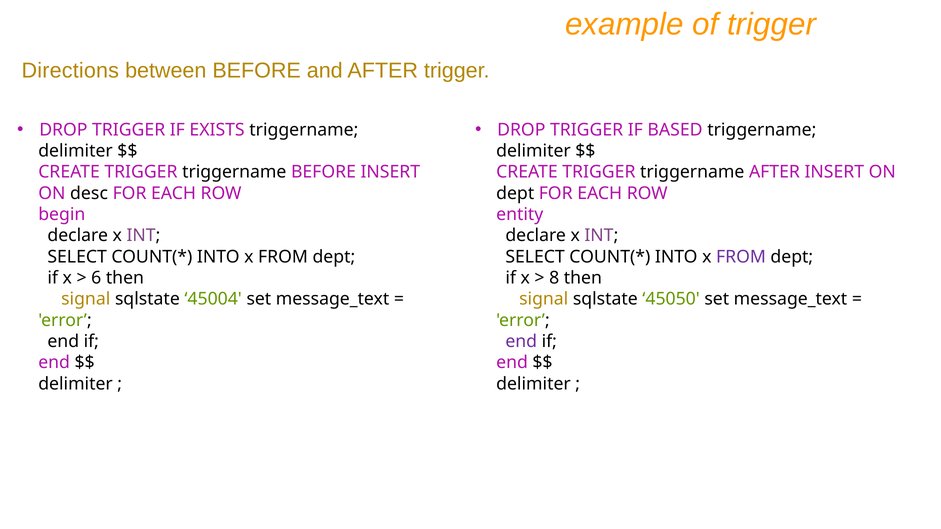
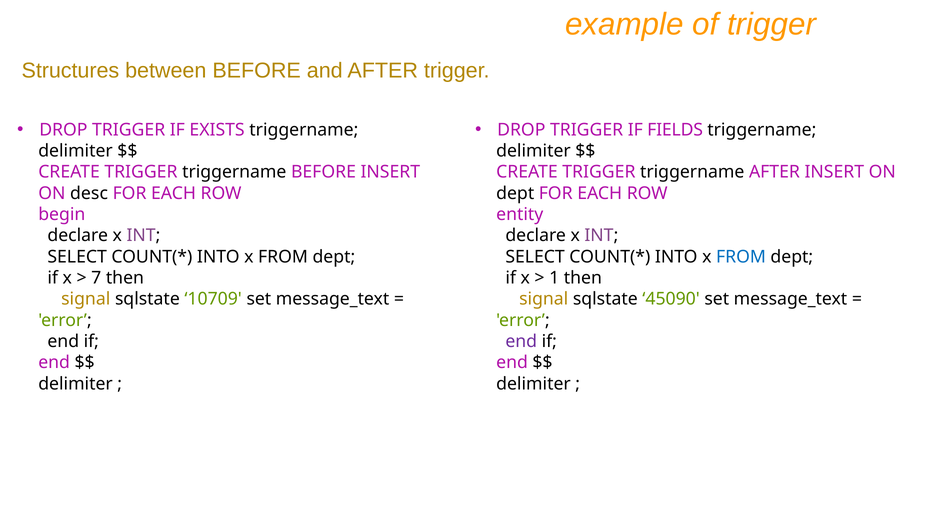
Directions: Directions -> Structures (70, 71)
BASED: BASED -> FIELDS (675, 130)
FROM colour: purple -> blue (741, 257)
6: 6 -> 7 (96, 278)
8: 8 -> 1 (554, 278)
45004: 45004 -> 10709 (213, 299)
45050: 45050 -> 45090 (671, 299)
